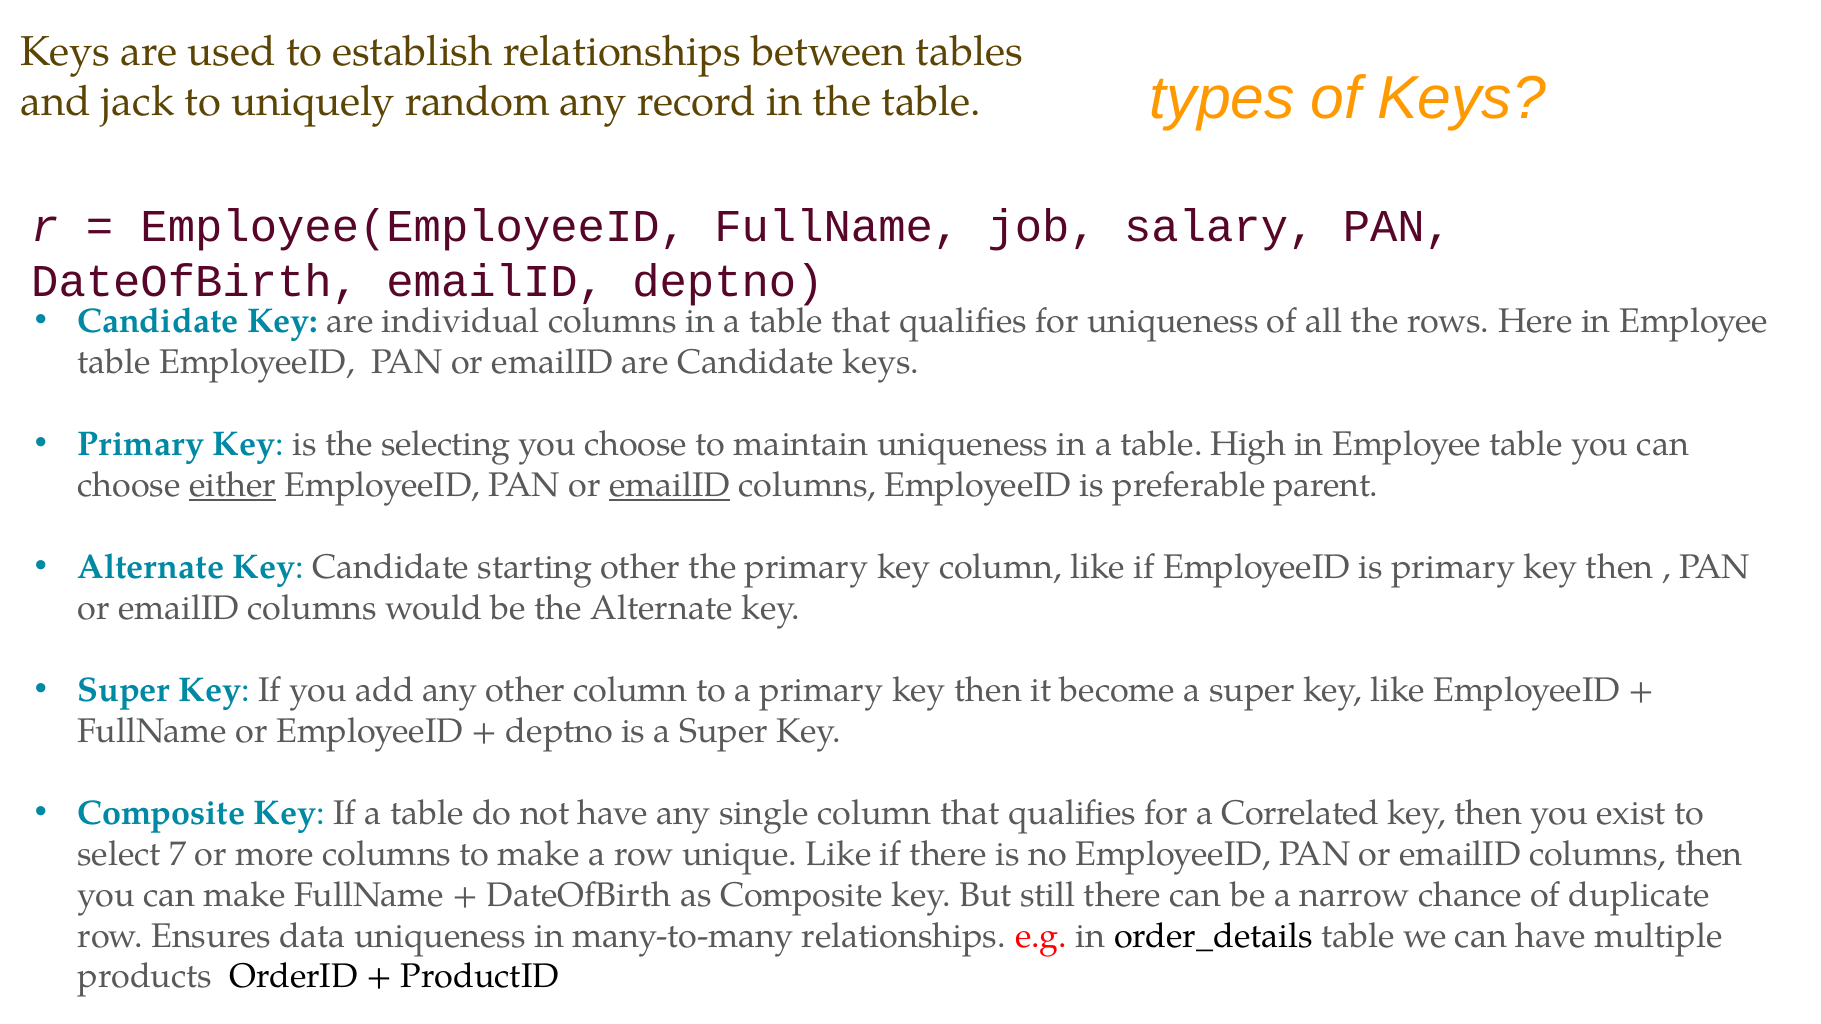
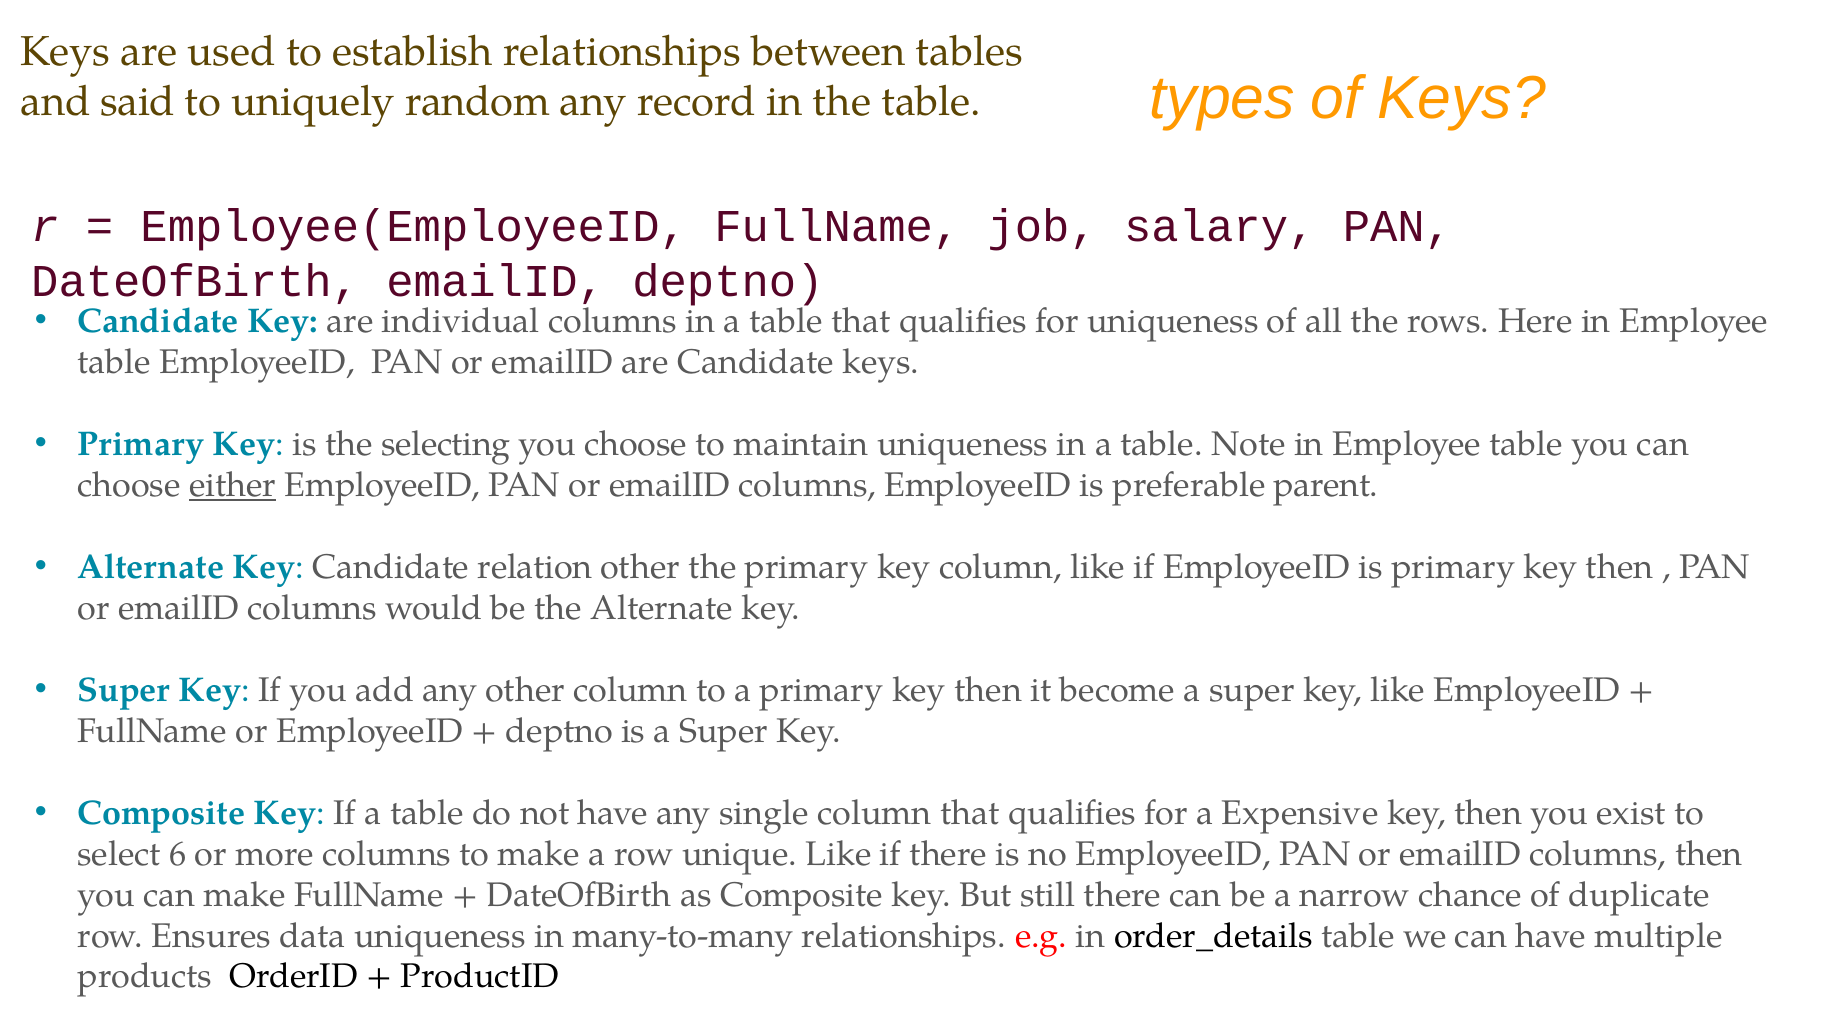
jack: jack -> said (138, 102)
High: High -> Note (1248, 444)
emailID underline: present -> none (670, 485)
starting: starting -> relation (535, 567)
Correlated: Correlated -> Expensive (1300, 813)
7: 7 -> 6 (178, 854)
